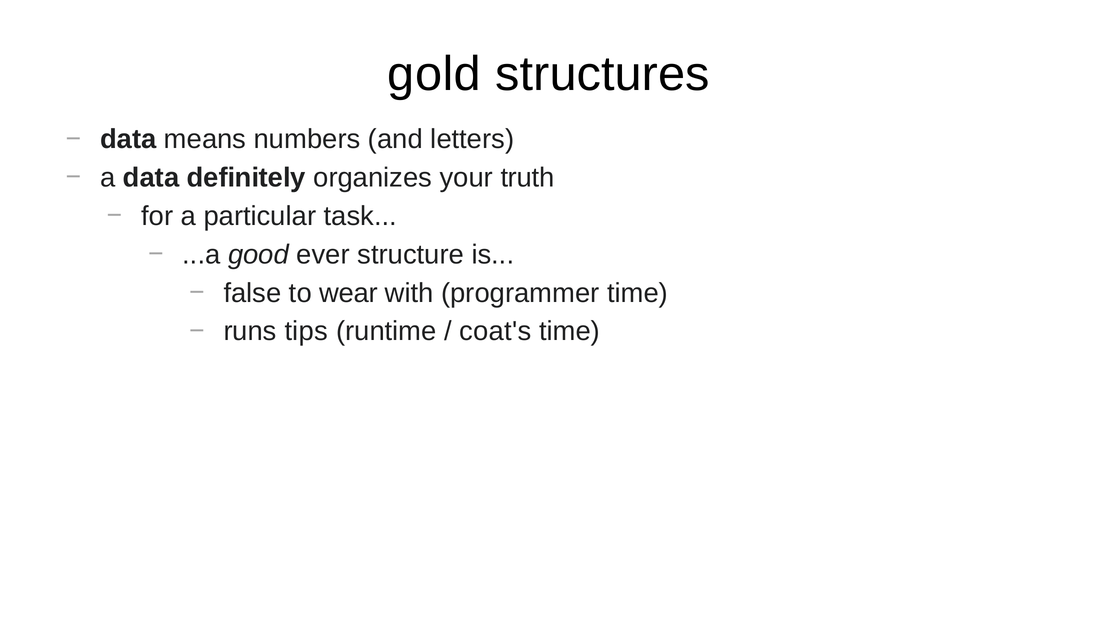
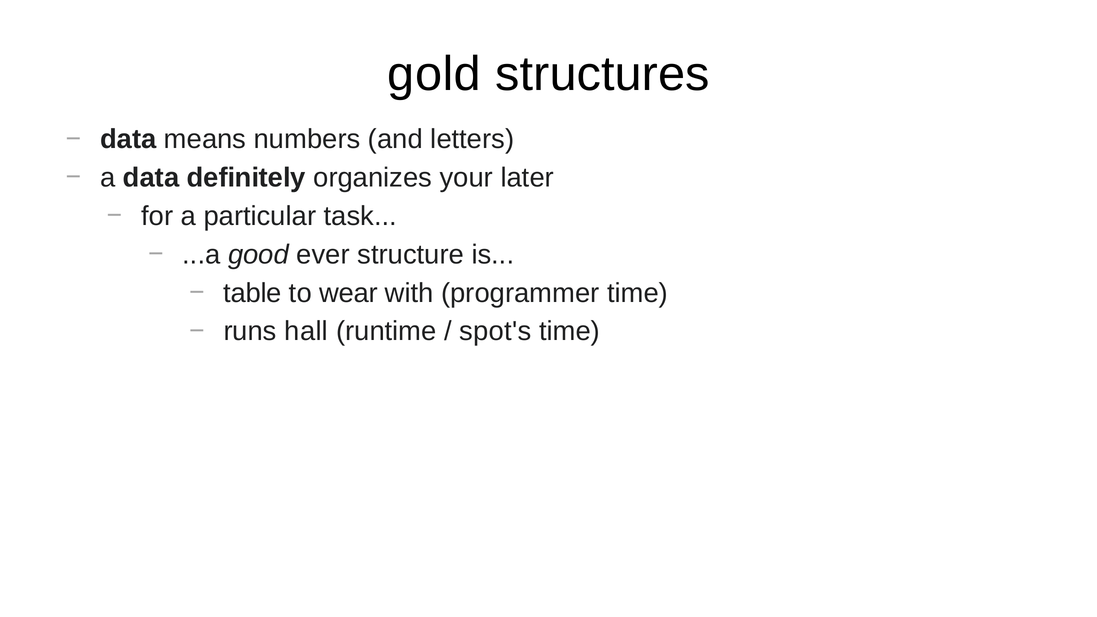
truth: truth -> later (527, 178)
false: false -> table (253, 293)
tips: tips -> hall (306, 331)
coat's: coat's -> spot's (495, 331)
